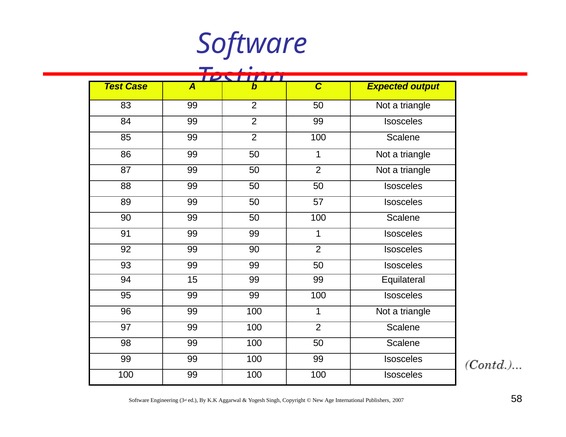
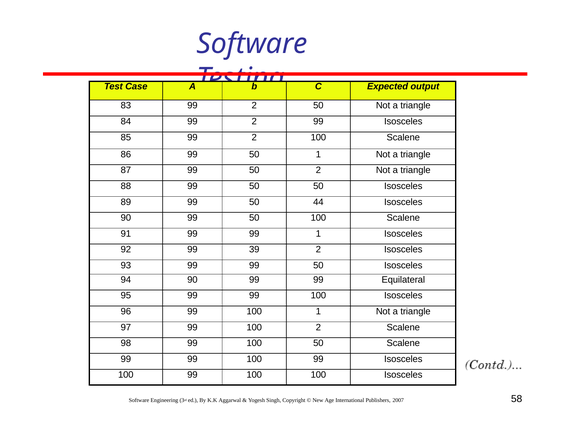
57: 57 -> 44 (318, 202)
99 90: 90 -> 39 (254, 250)
94 15: 15 -> 90 (192, 280)
